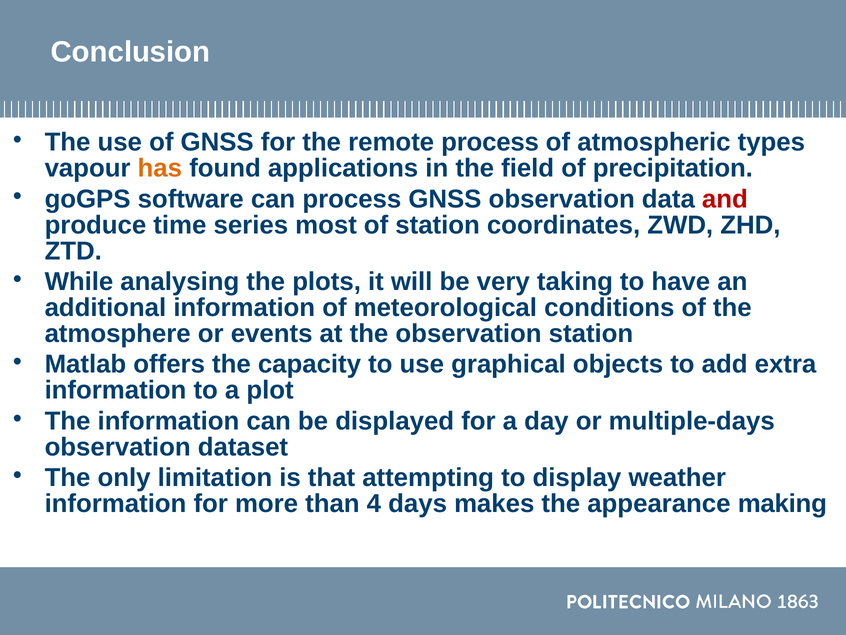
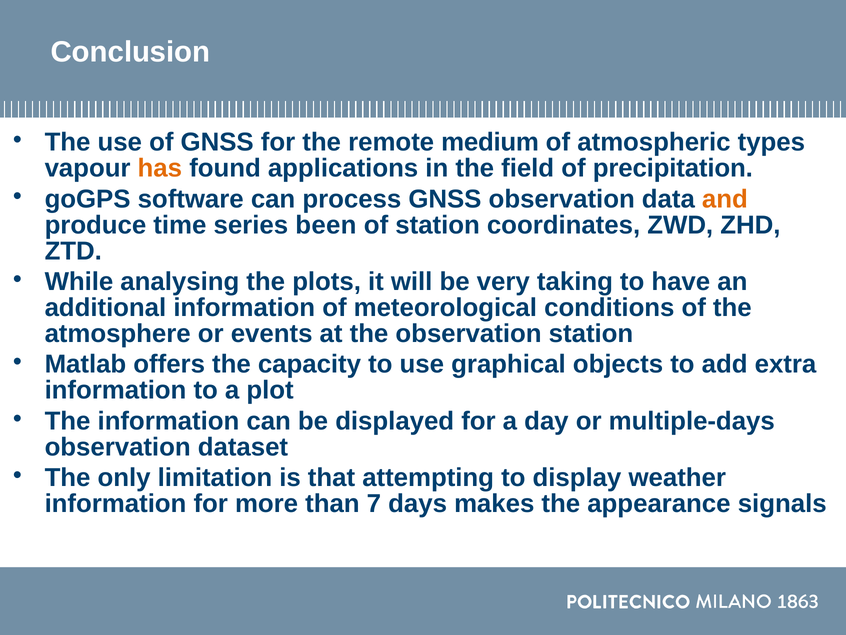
remote process: process -> medium (490, 142)
and colour: red -> orange (725, 199)
most: most -> been (326, 225)
4: 4 -> 7 (374, 503)
making: making -> signals (782, 503)
